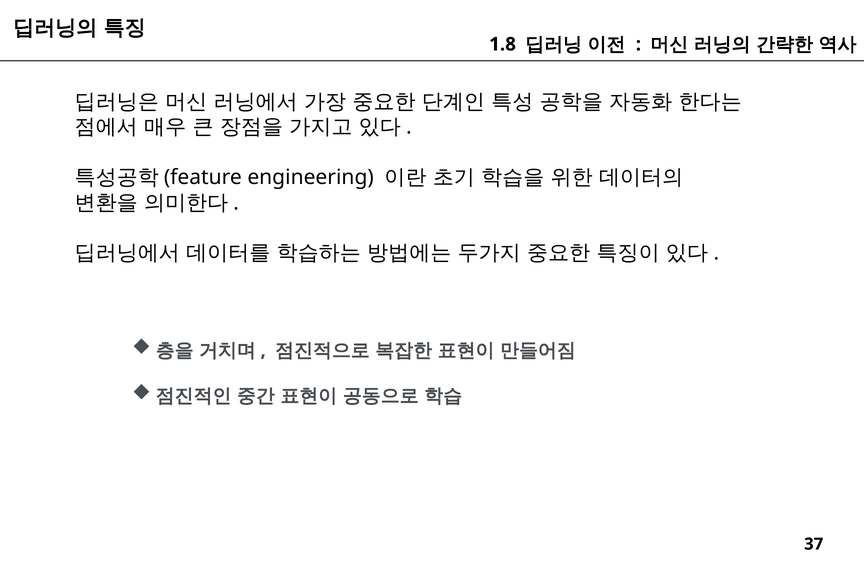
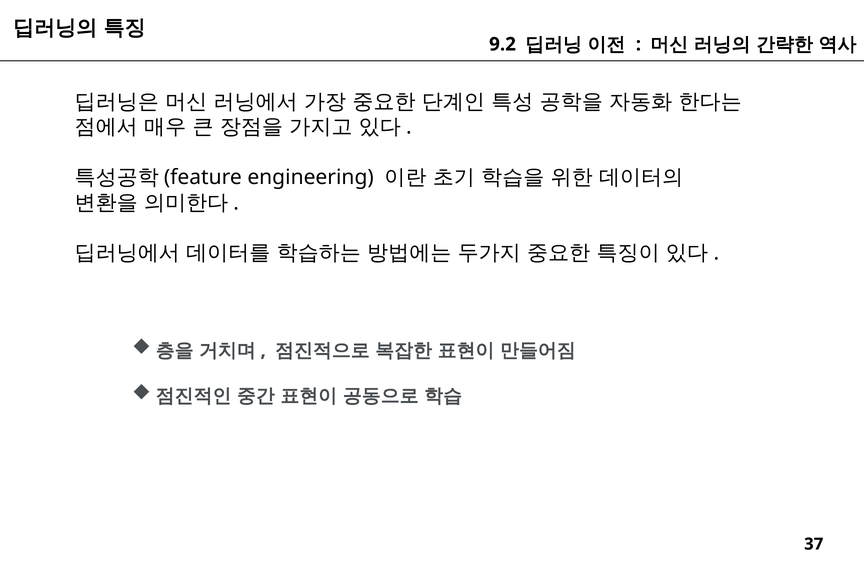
1.8: 1.8 -> 9.2 (503, 44)
